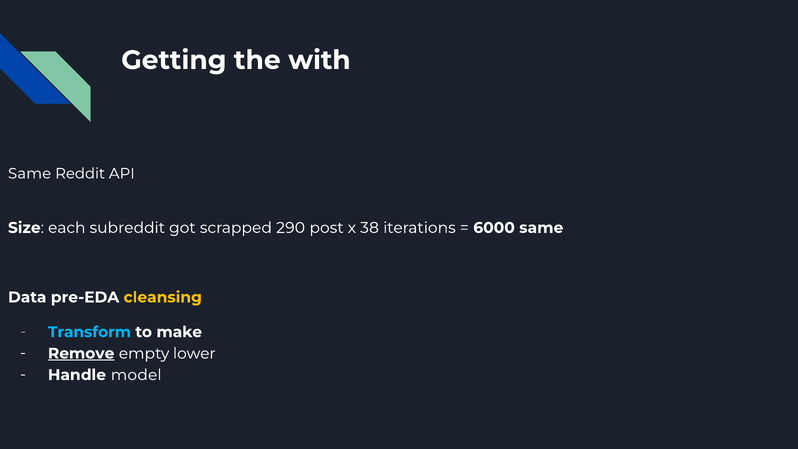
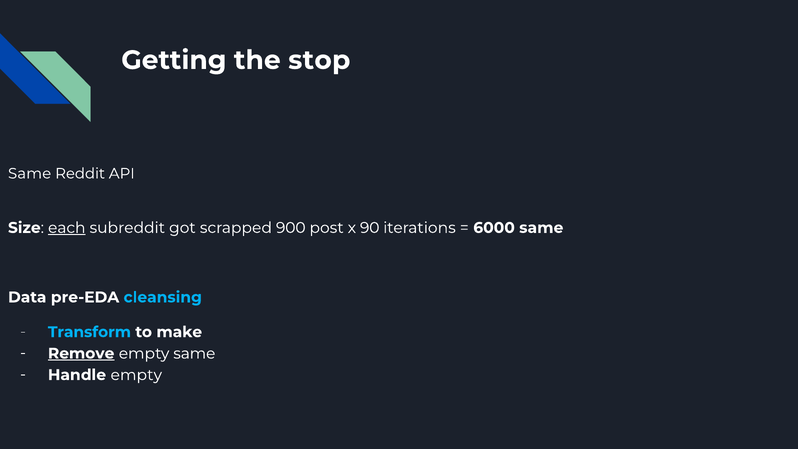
with: with -> stop (319, 60)
each underline: none -> present (67, 228)
290: 290 -> 900 (291, 228)
38: 38 -> 90 (370, 228)
cleansing colour: yellow -> light blue (163, 297)
empty lower: lower -> same (194, 353)
Handle model: model -> empty (136, 375)
